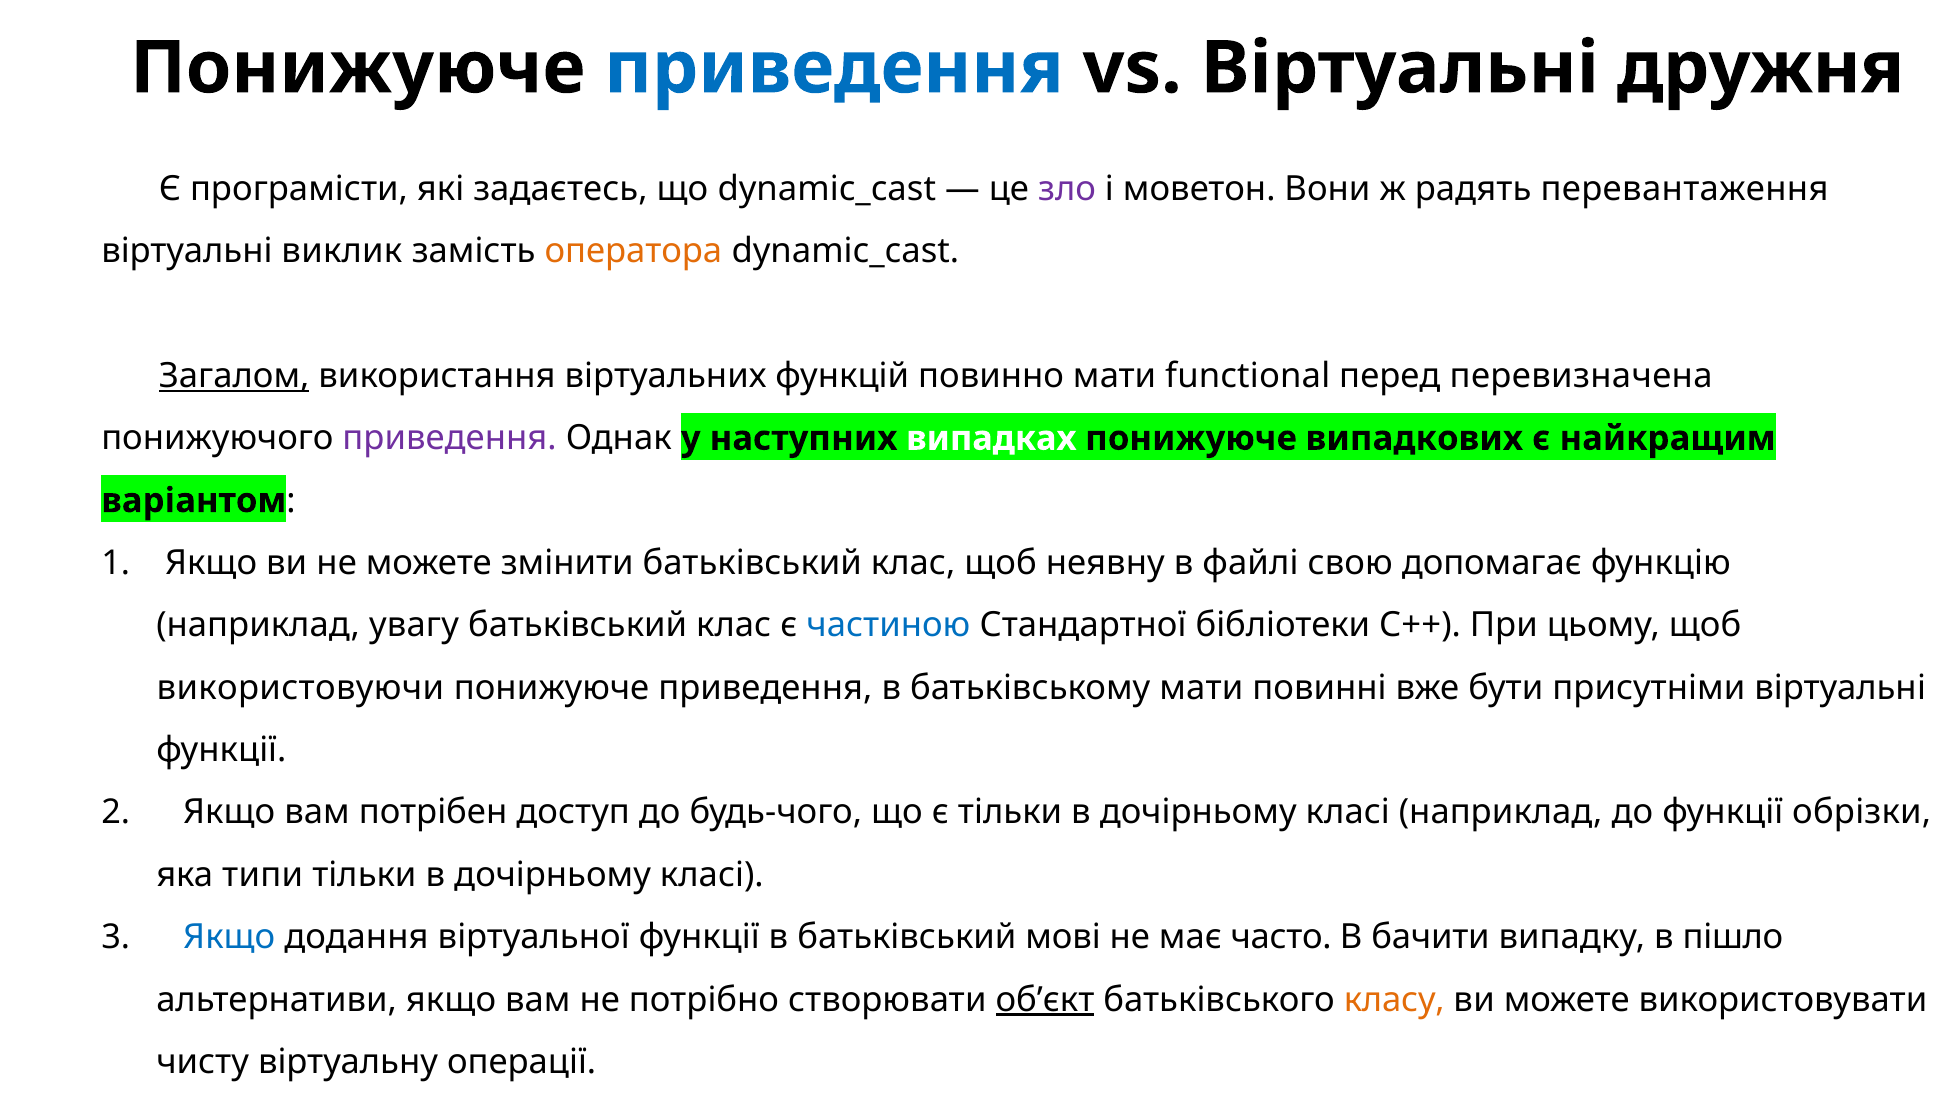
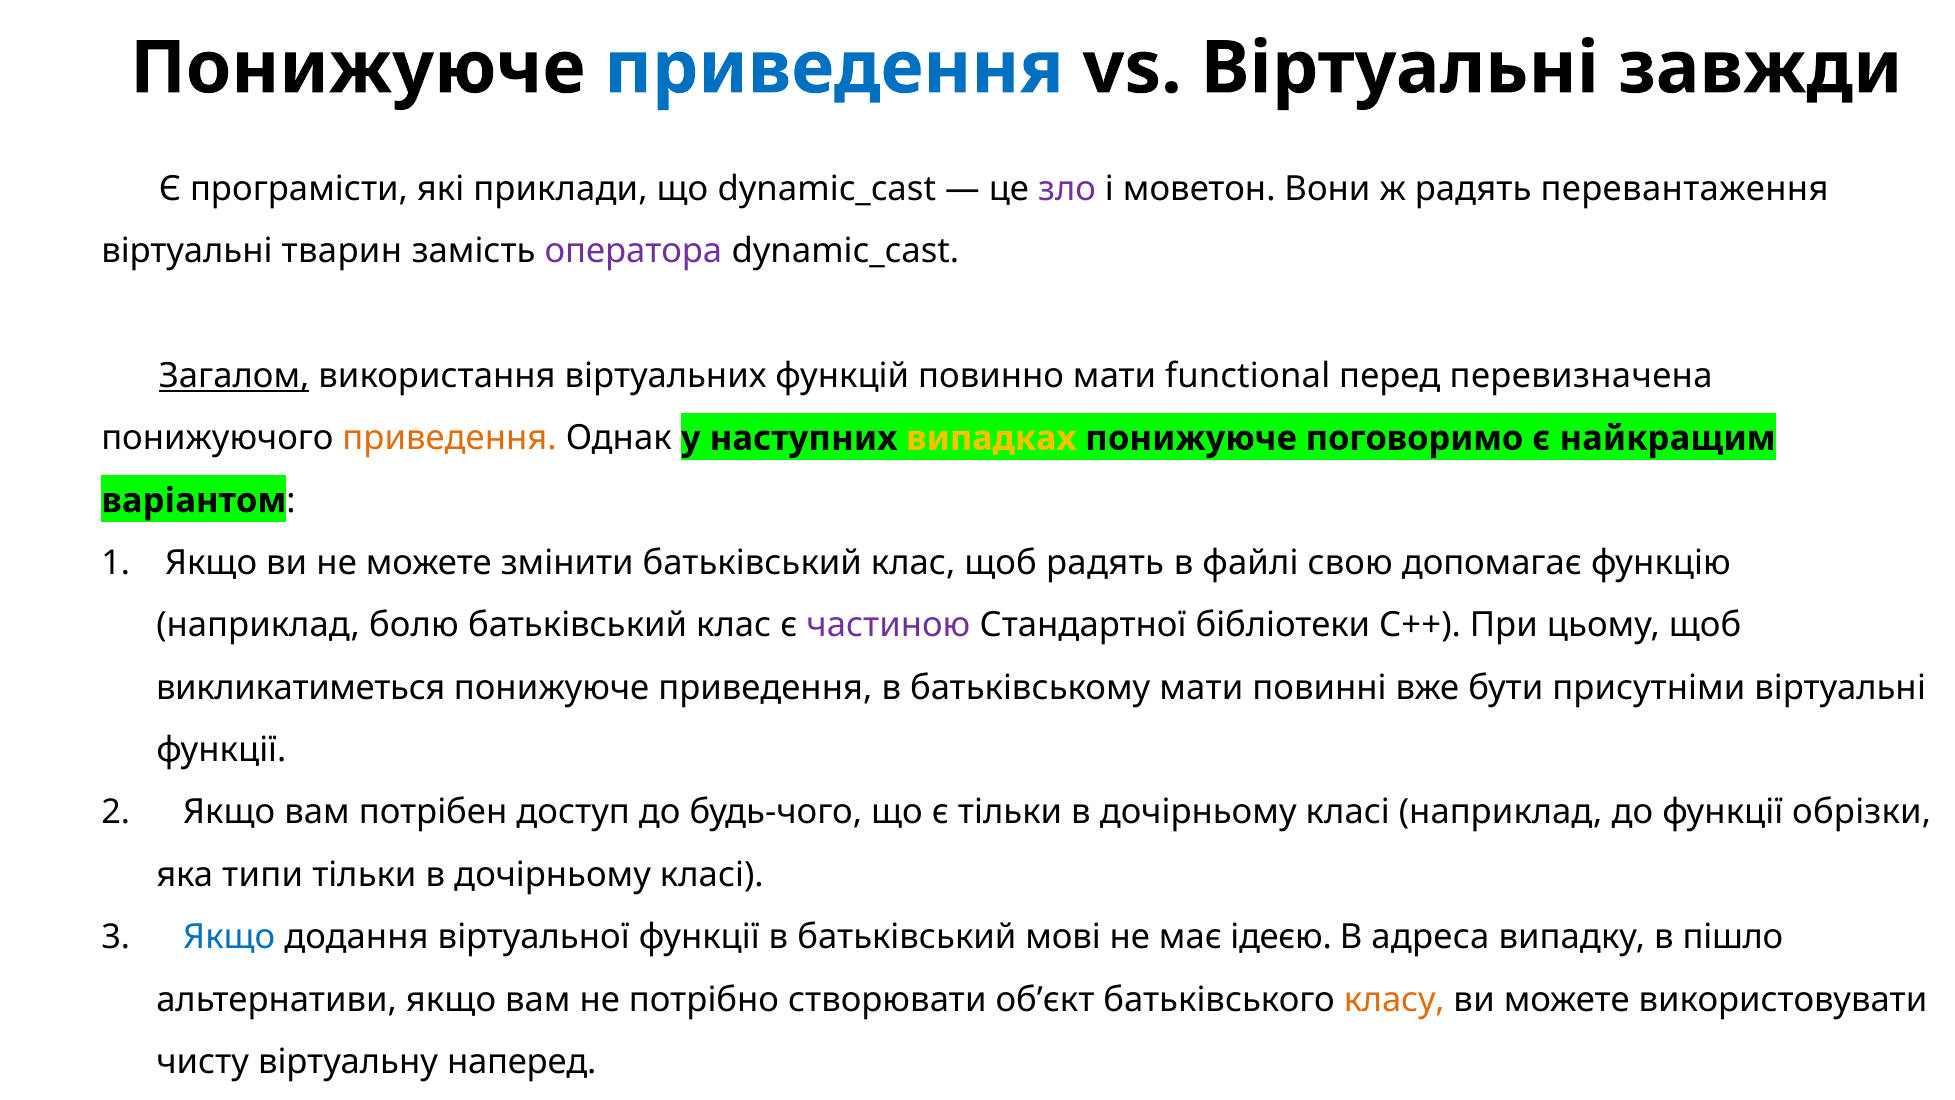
дружня: дружня -> завжди (1760, 68)
задаєтесь: задаєтесь -> приклади (560, 189)
виклик: виклик -> тварин (342, 251)
оператора colour: orange -> purple (633, 251)
приведення colour: purple -> orange (450, 438)
випадках colour: white -> yellow (991, 438)
випадкових: випадкових -> поговоримо (1415, 438)
щоб неявну: неявну -> радять (1105, 563)
увагу: увагу -> болю (414, 625)
частиною colour: blue -> purple (888, 625)
використовуючи: використовуючи -> викликатиметься (301, 688)
часто: часто -> ідеєю (1281, 937)
бачити: бачити -> адреса (1430, 937)
об’єкт underline: present -> none (1045, 999)
операції: операції -> наперед (522, 1062)
